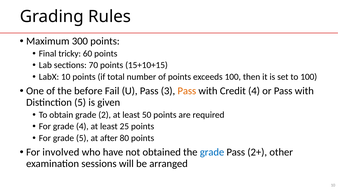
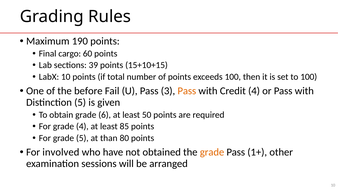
300: 300 -> 190 (80, 41)
tricky: tricky -> cargo (70, 54)
70: 70 -> 39 (93, 65)
2: 2 -> 6 (105, 115)
25: 25 -> 85 (124, 127)
after: after -> than (109, 138)
grade colour: blue -> orange (212, 152)
2+: 2+ -> 1+ (257, 152)
